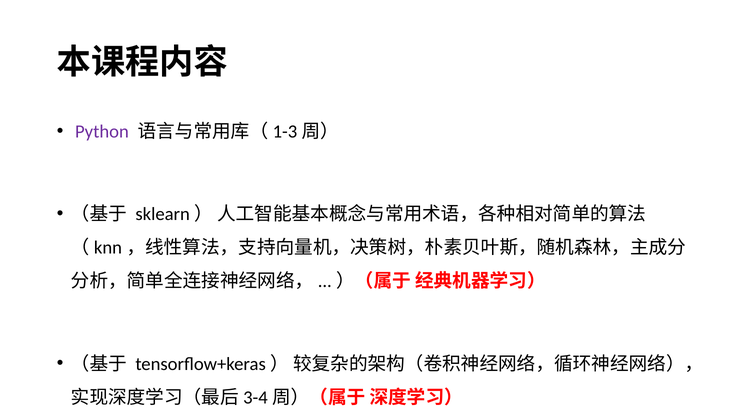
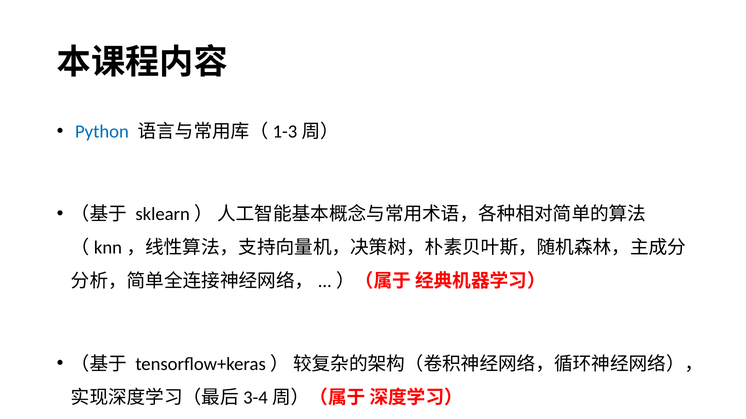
Python colour: purple -> blue (102, 132)
